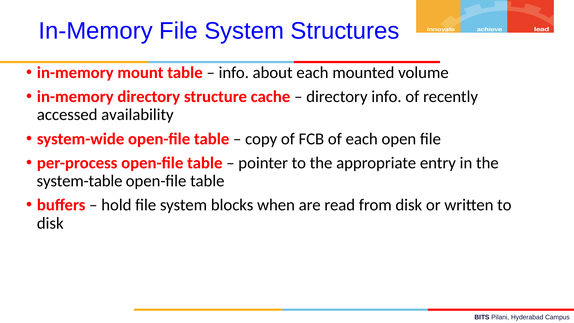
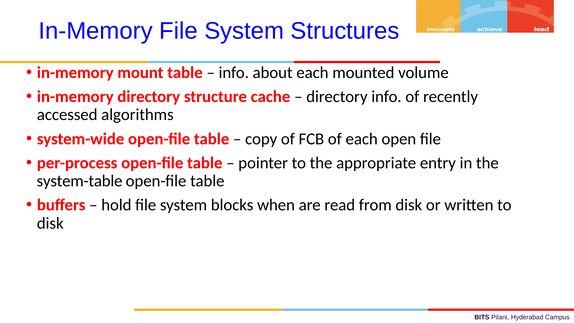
availability: availability -> algorithms (137, 115)
